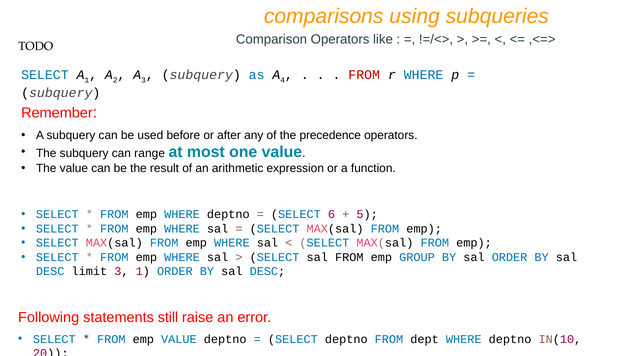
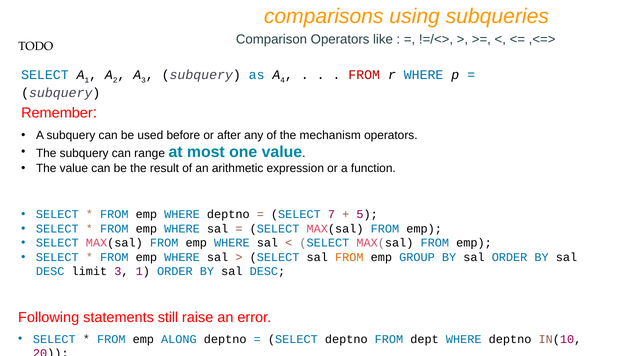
precedence: precedence -> mechanism (330, 135)
6: 6 -> 7 (332, 215)
FROM colour: black -> orange (349, 257)
emp VALUE: VALUE -> ALONG (179, 339)
